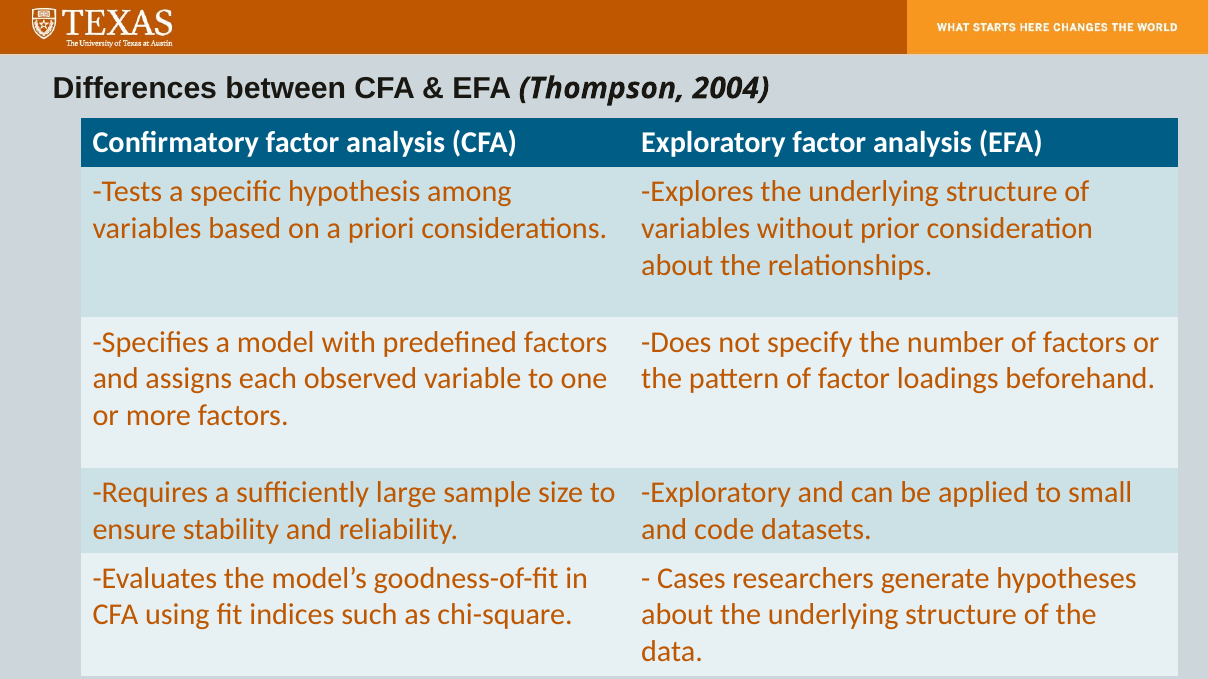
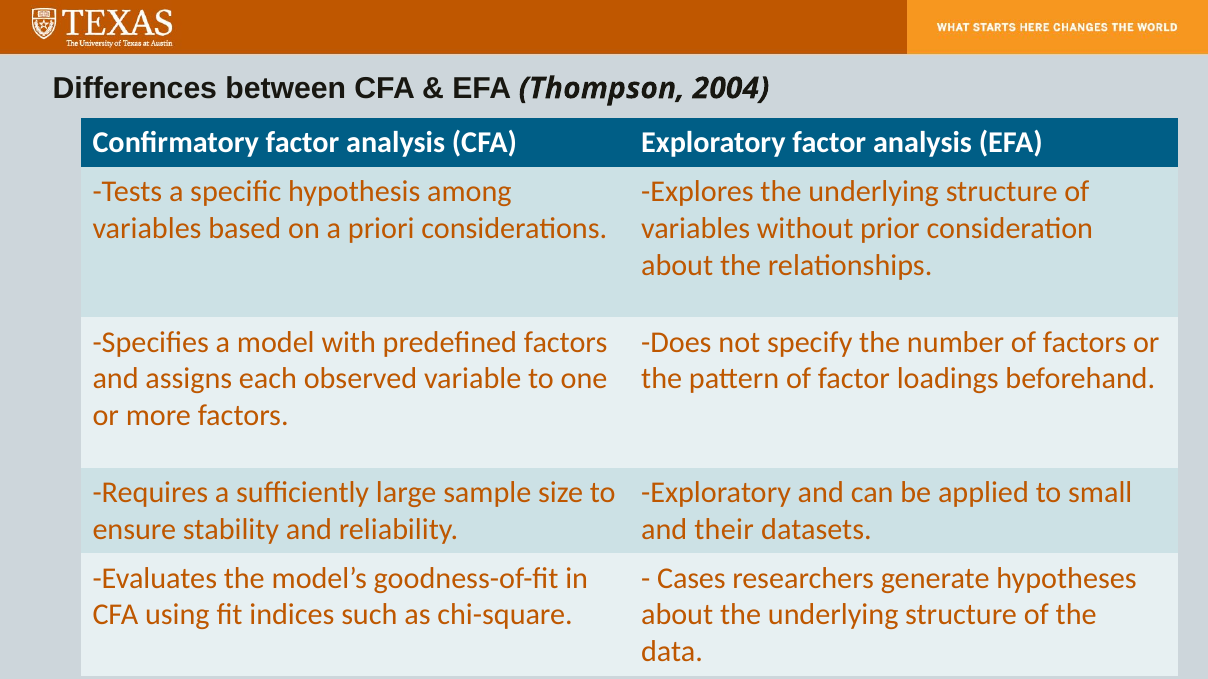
code: code -> their (724, 530)
